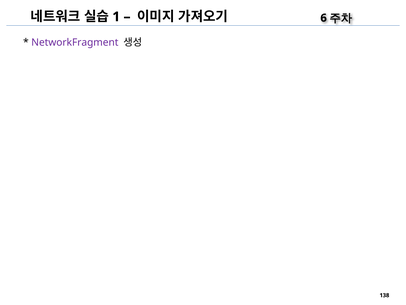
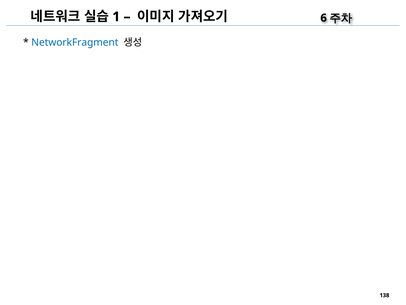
NetworkFragment colour: purple -> blue (75, 42)
